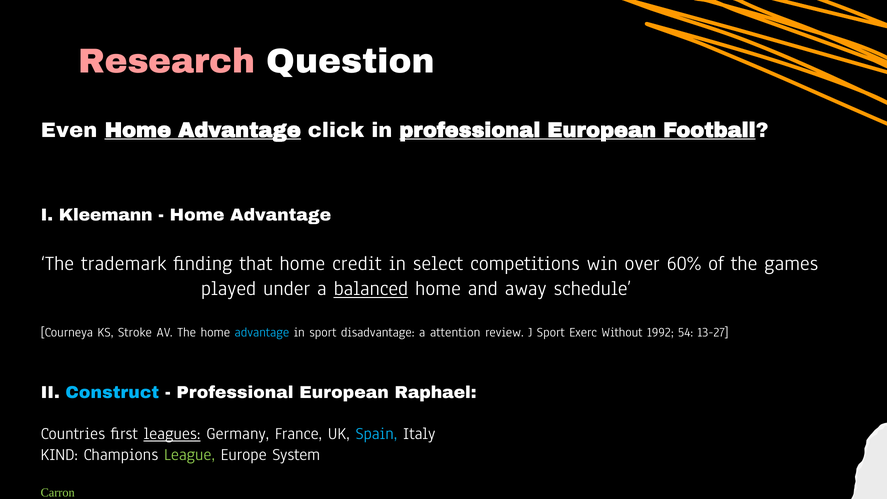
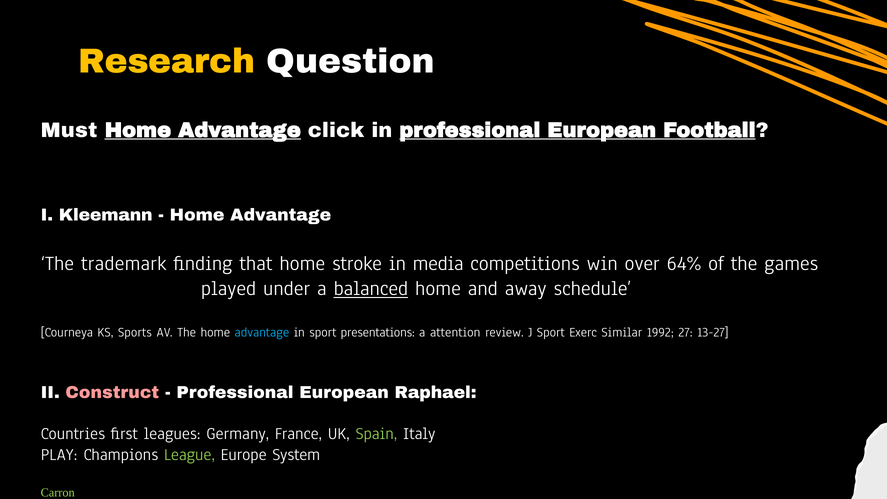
Research colour: pink -> yellow (167, 61)
Even: Even -> Must (69, 130)
credit: credit -> stroke (357, 263)
select: select -> media (438, 263)
60%: 60% -> 64% (684, 263)
Stroke: Stroke -> Sports (135, 332)
disadvantage: disadvantage -> presentations (378, 332)
Without: Without -> Similar (622, 332)
54: 54 -> 27 (685, 332)
Construct colour: light blue -> pink (112, 392)
leagues underline: present -> none (172, 434)
Spain colour: light blue -> light green (377, 434)
KIND: KIND -> PLAY (59, 454)
